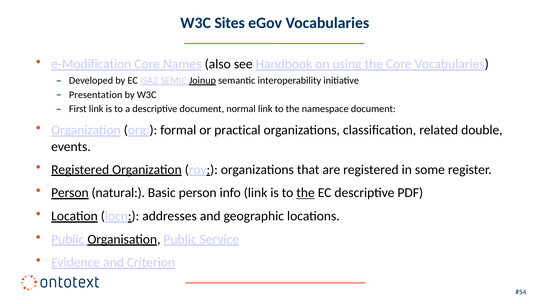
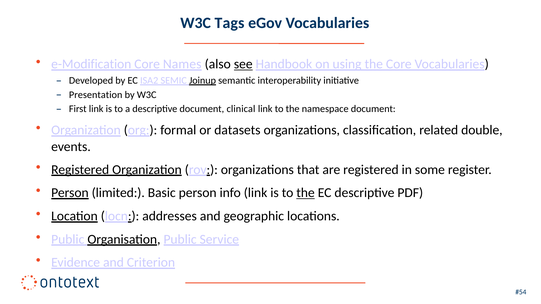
Sites: Sites -> Tags (229, 23)
see underline: none -> present (243, 64)
normal: normal -> clinical (241, 109)
practical: practical -> datasets (237, 130)
natural: natural -> limited (118, 193)
